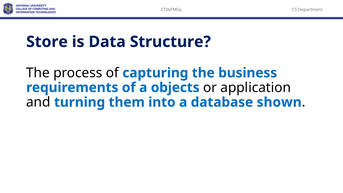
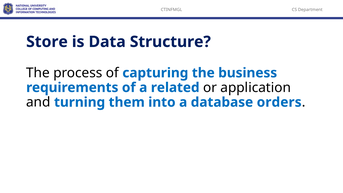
objects: objects -> related (175, 88)
shown: shown -> orders (279, 102)
